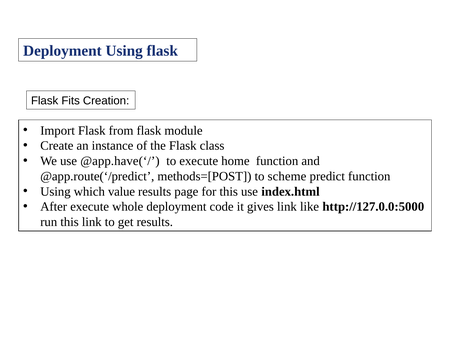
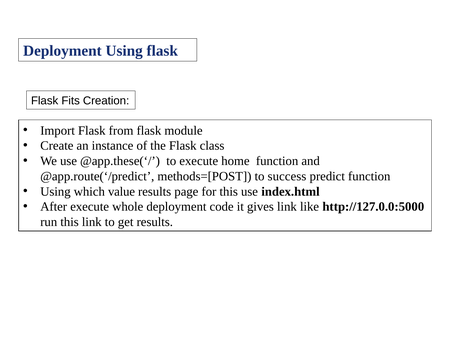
@app.have(‘/: @app.have(‘/ -> @app.these(‘/ (120, 161)
scheme: scheme -> success (287, 176)
